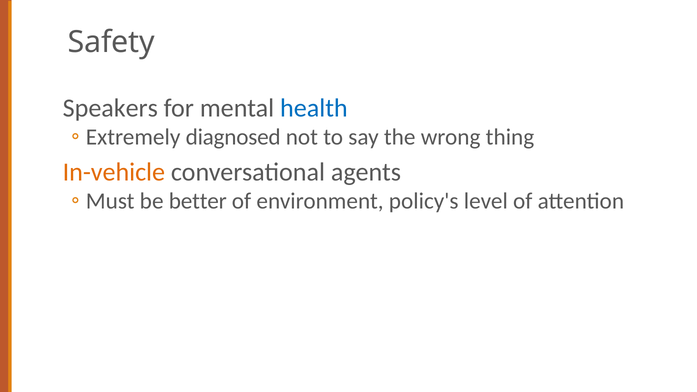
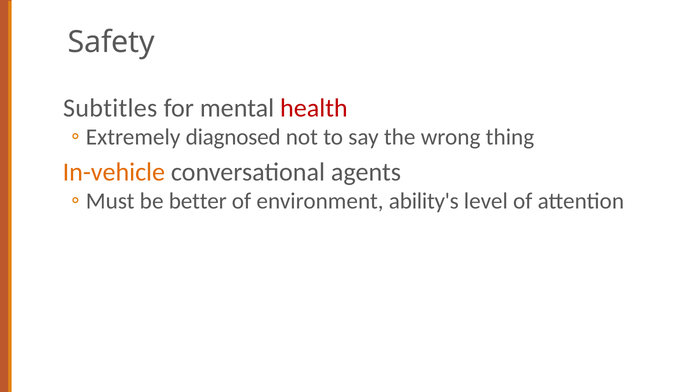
Speakers: Speakers -> Subtitles (110, 108)
health colour: blue -> red (314, 108)
policy's: policy's -> ability's (424, 201)
